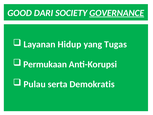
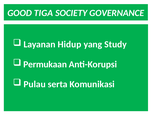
DARI: DARI -> TIGA (43, 13)
GOVERNANCE underline: present -> none (117, 13)
Tugas: Tugas -> Study (116, 44)
Demokratis: Demokratis -> Komunikasi (92, 84)
